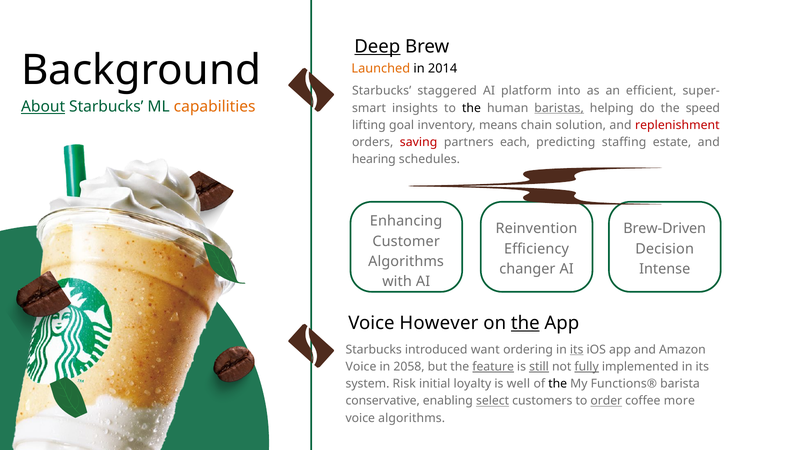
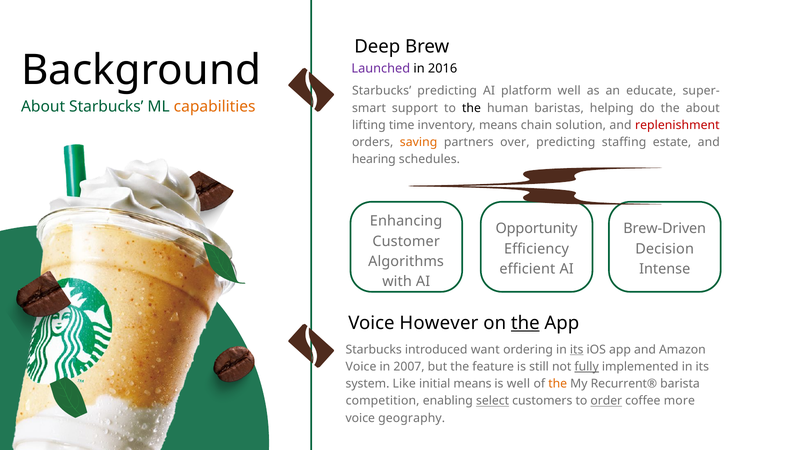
Deep underline: present -> none (377, 47)
Starbucks staggered: staggered -> predicting (447, 91)
platform into: into -> well (569, 91)
efficient: efficient -> educate (651, 91)
Launched colour: orange -> purple (381, 69)
2014: 2014 -> 2016 (443, 69)
About underline: present -> none (43, 107)
insights: insights -> support (415, 108)
baristas underline: present -> none (559, 108)
the speed: speed -> about (703, 108)
goal: goal -> time (402, 125)
saving colour: red -> orange (419, 142)
each: each -> over (515, 142)
Reinvention: Reinvention -> Opportunity (537, 229)
changer: changer -> efficient (527, 269)
2058: 2058 -> 2007 (409, 367)
feature underline: present -> none (493, 367)
still underline: present -> none (539, 367)
Risk: Risk -> Like (404, 384)
initial loyalty: loyalty -> means (473, 384)
the colour: black -> orange (558, 384)
Functions®: Functions® -> Recurrent® (624, 384)
conservative: conservative -> competition (383, 401)
voice algorithms: algorithms -> geography (412, 418)
